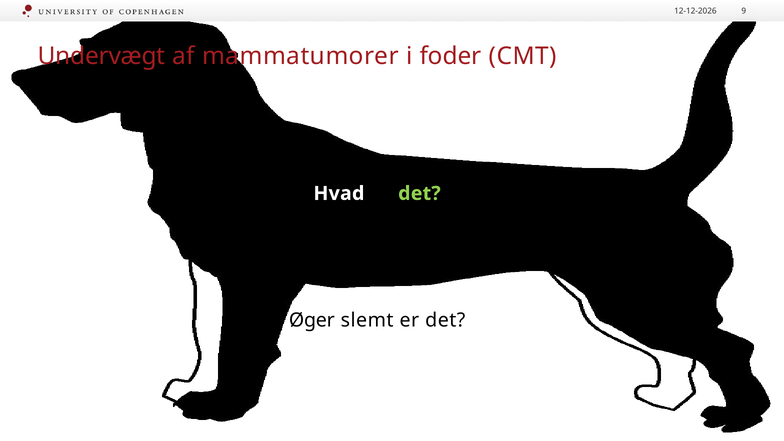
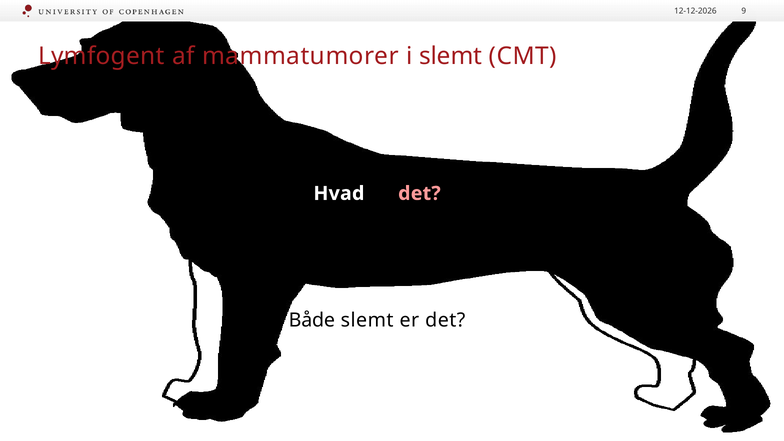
Undervægt: Undervægt -> Lymfogent (101, 56)
i foder: foder -> slemt (451, 56)
det colour: light green -> pink (419, 193)
Øger: Øger -> Både (312, 320)
